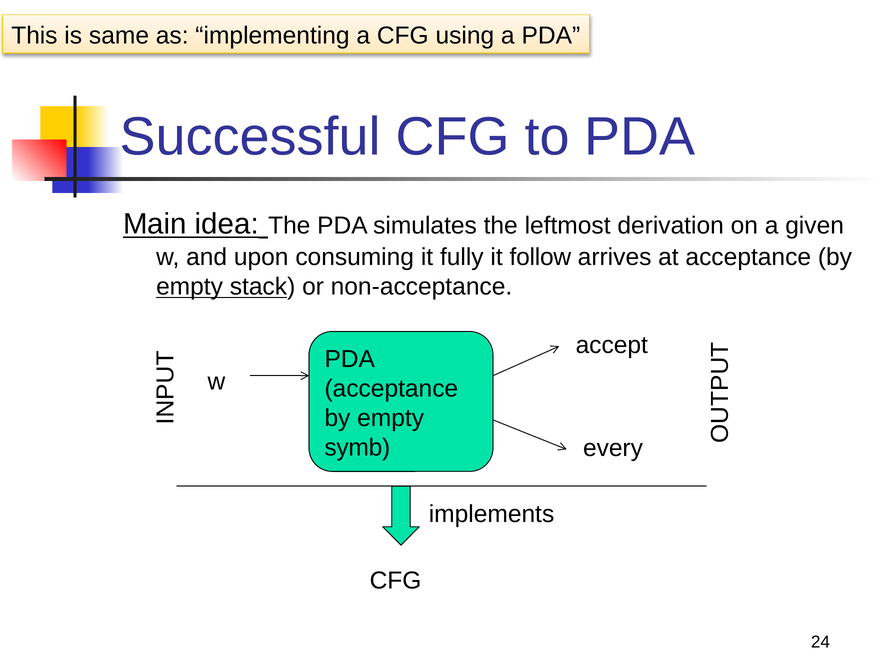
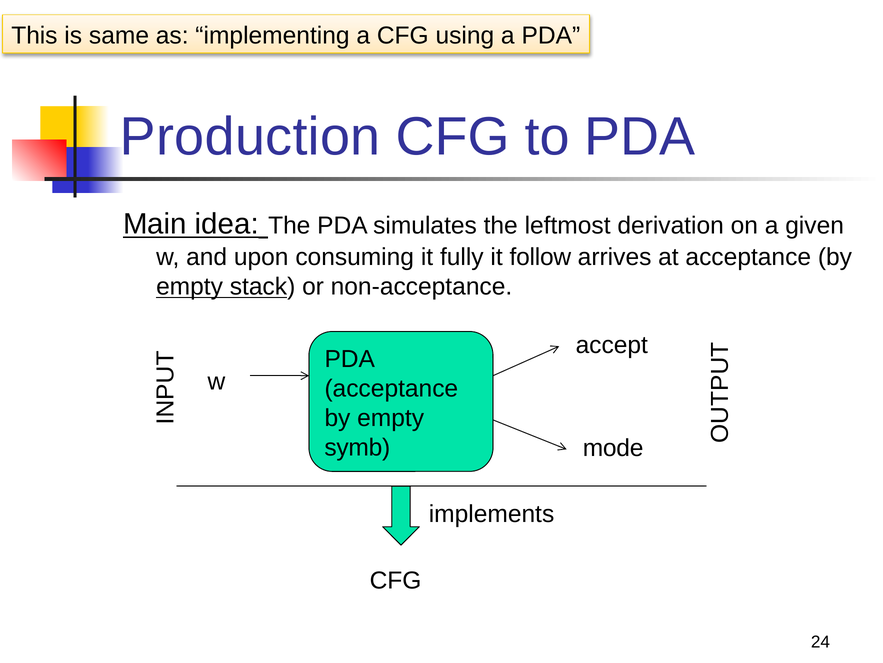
Successful: Successful -> Production (250, 137)
every: every -> mode (613, 448)
